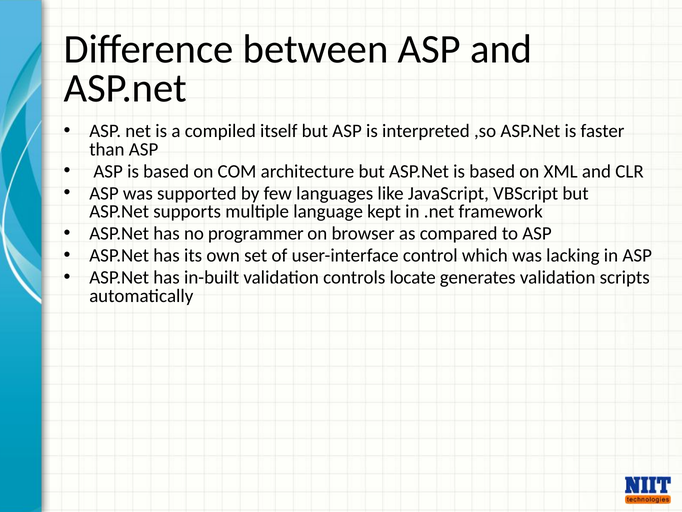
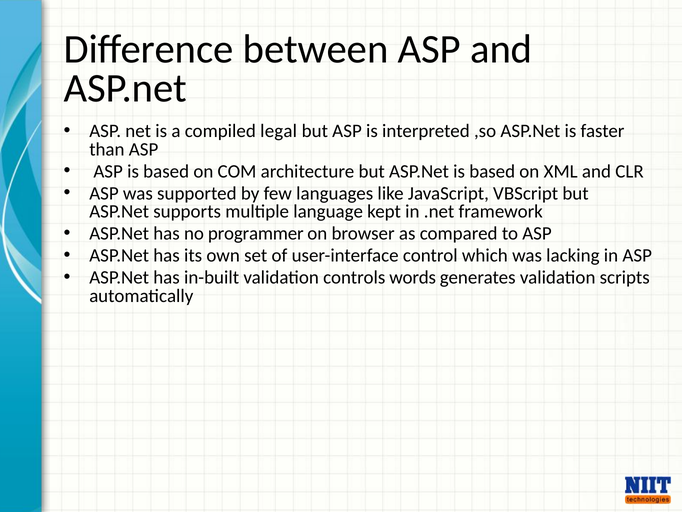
itself: itself -> legal (279, 131)
locate: locate -> words (413, 277)
